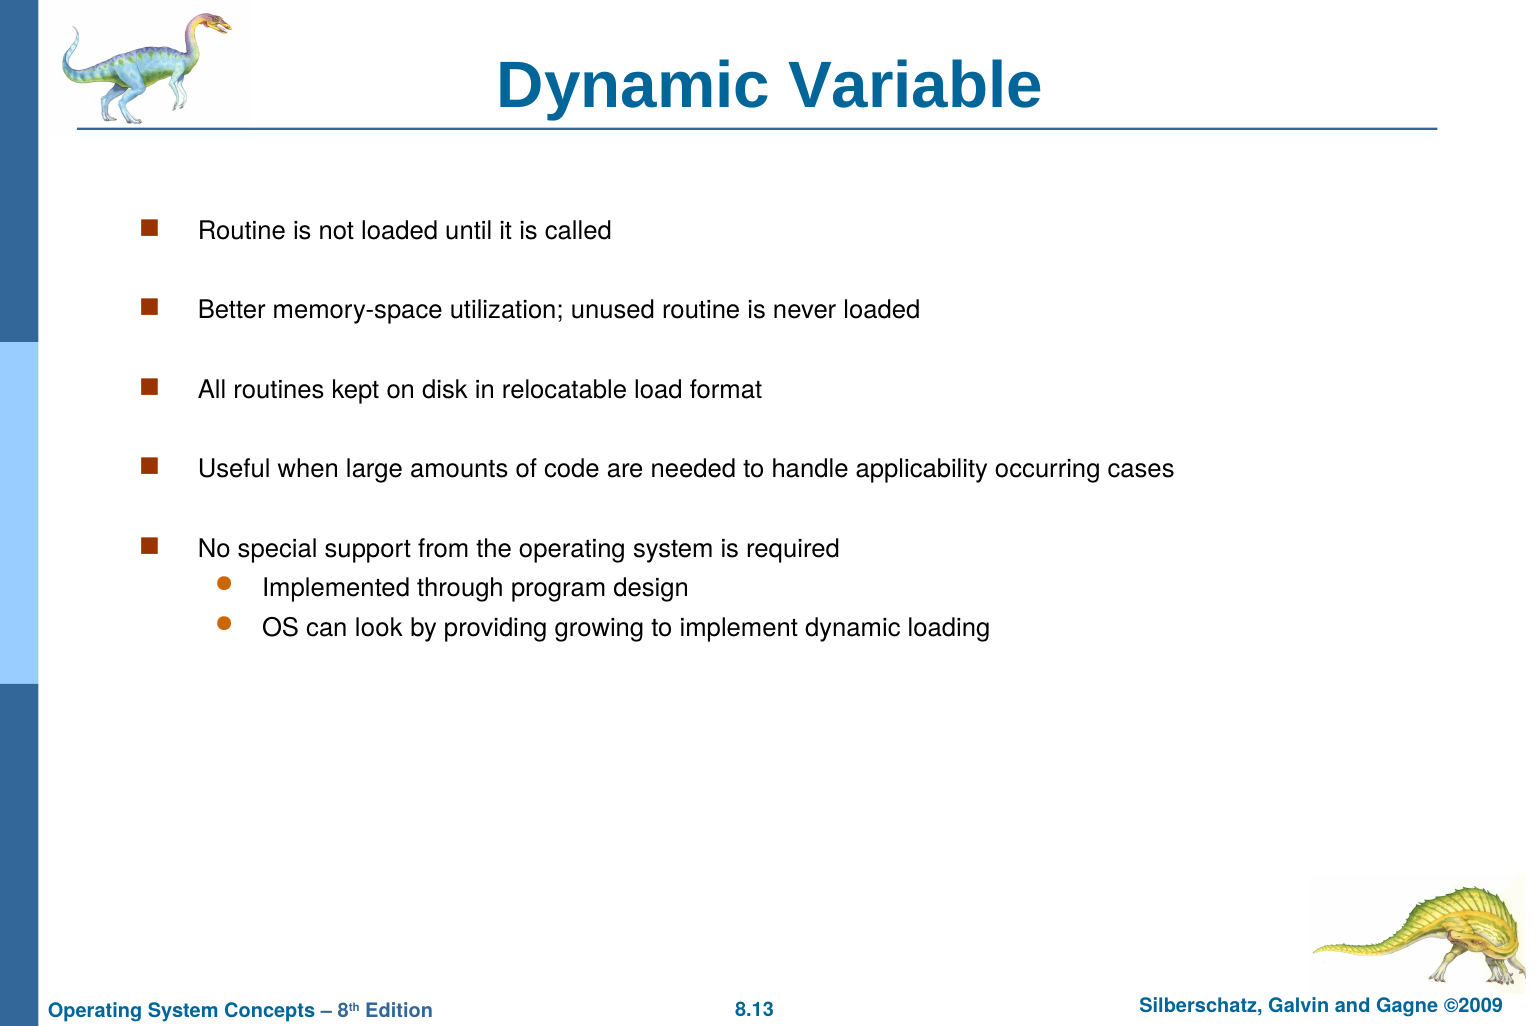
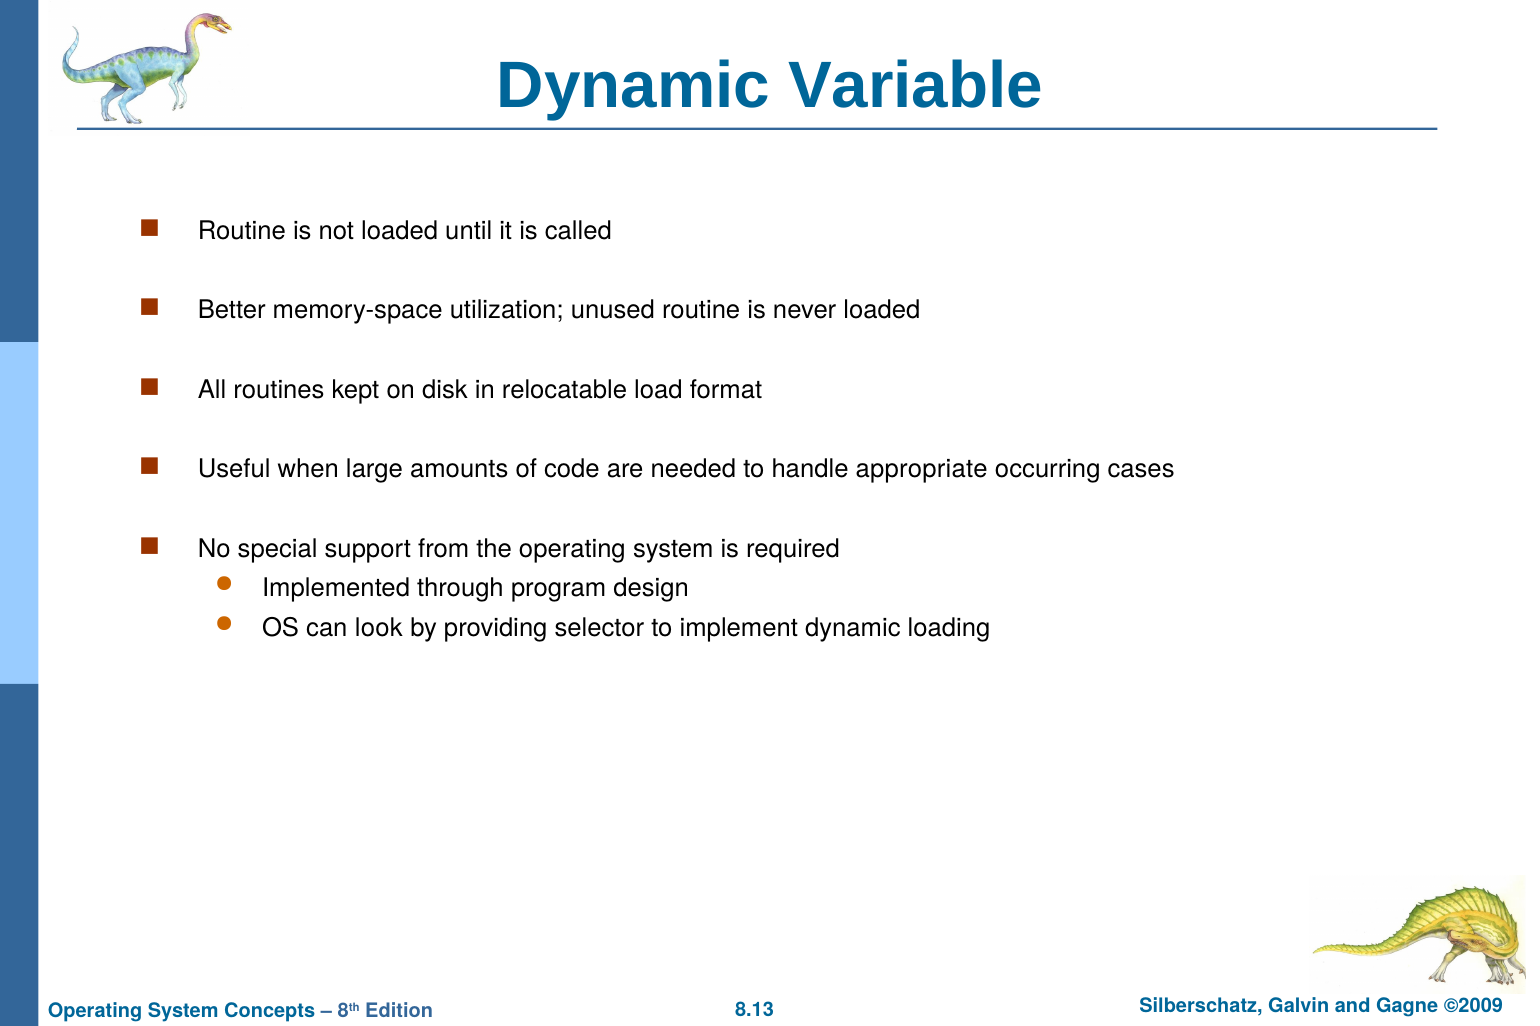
applicability: applicability -> appropriate (922, 469)
growing: growing -> selector (599, 628)
